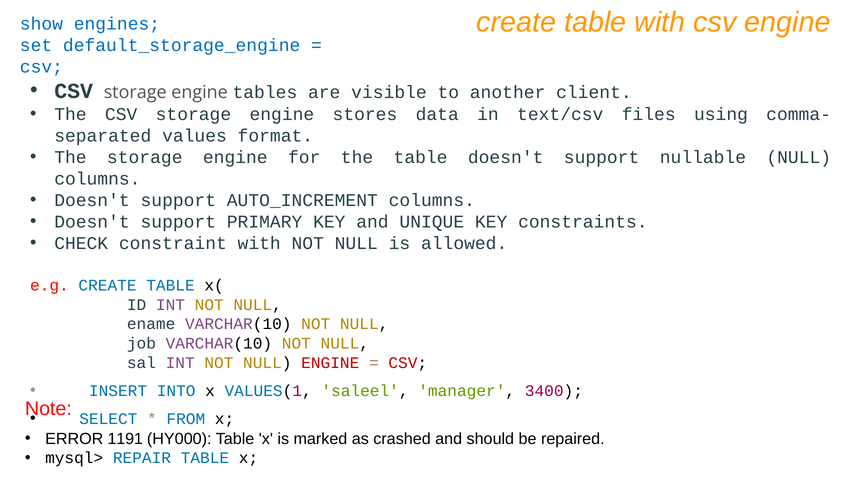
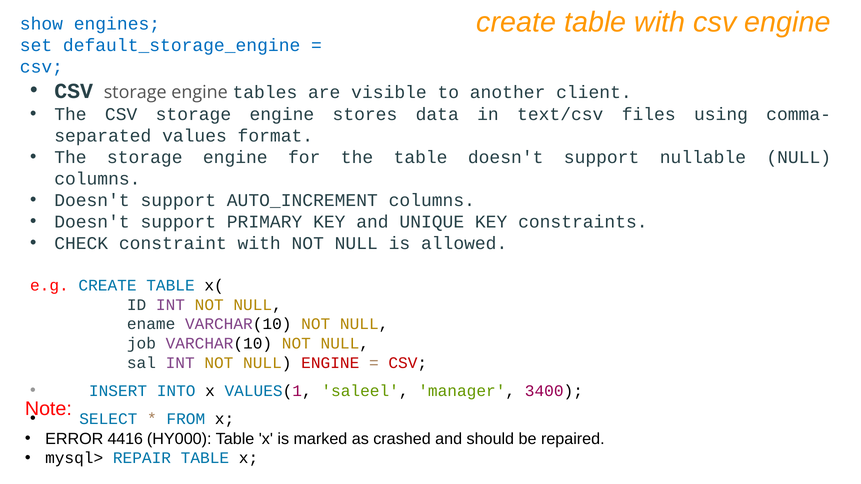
1191: 1191 -> 4416 (125, 439)
